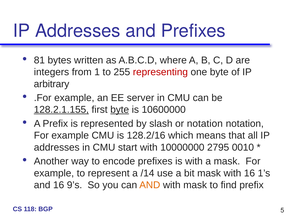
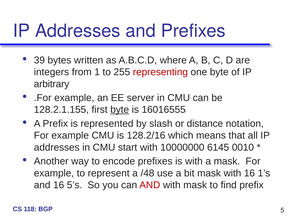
81: 81 -> 39 (39, 60)
128.2.1.155 underline: present -> none (61, 110)
10600000: 10600000 -> 16016555 (164, 110)
or notation: notation -> distance (205, 123)
2795: 2795 -> 6145 (218, 147)
/14: /14 -> /48 (147, 173)
9’s: 9’s -> 5’s (75, 185)
AND colour: orange -> red (150, 185)
